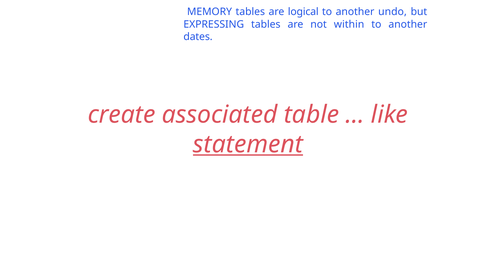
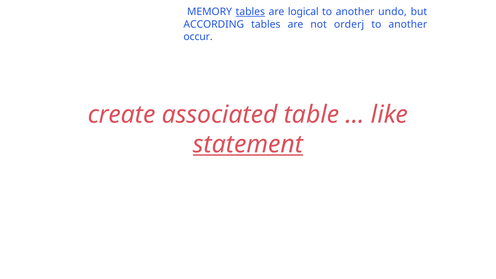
tables underline: none -> present (250, 12)
EXPRESSING: EXPRESSING -> ACCORDING (214, 24)
within: within -> orderj (349, 24)
dates: dates -> occur (198, 37)
